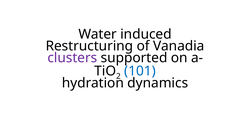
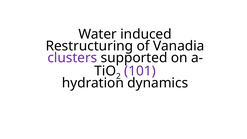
101 colour: blue -> purple (140, 71)
